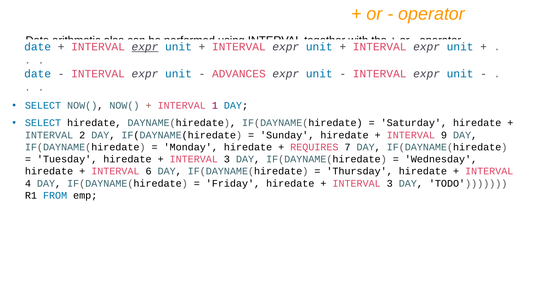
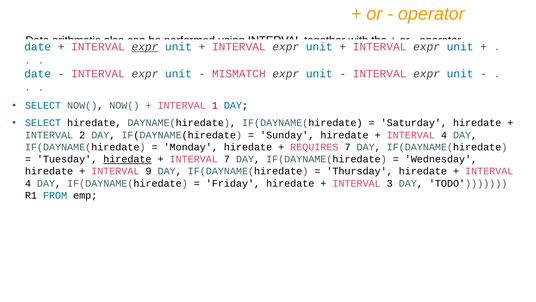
ADVANCES: ADVANCES -> MISMATCH (239, 74)
9: 9 -> 4 (444, 135)
hiredate underline: none -> present (127, 159)
3: 3 -> 7 (227, 159)
6: 6 -> 9 (149, 171)
